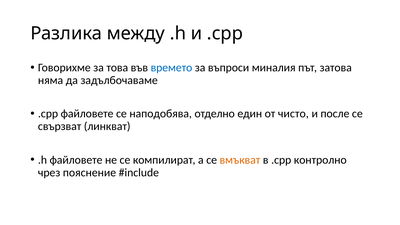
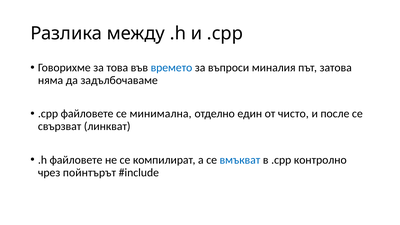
наподобява: наподобява -> минимална (161, 114)
вмъкват colour: orange -> blue (240, 160)
пояснение: пояснение -> пойнтърът (89, 173)
